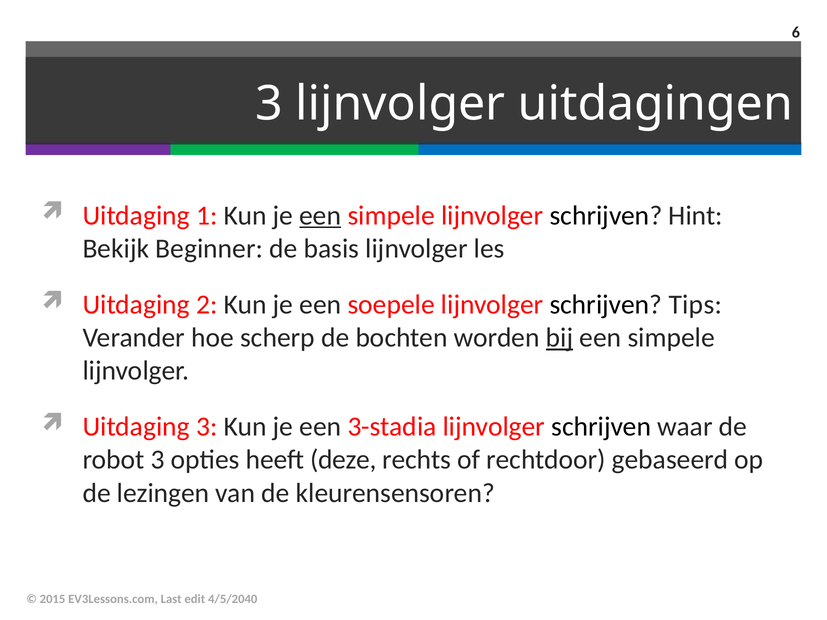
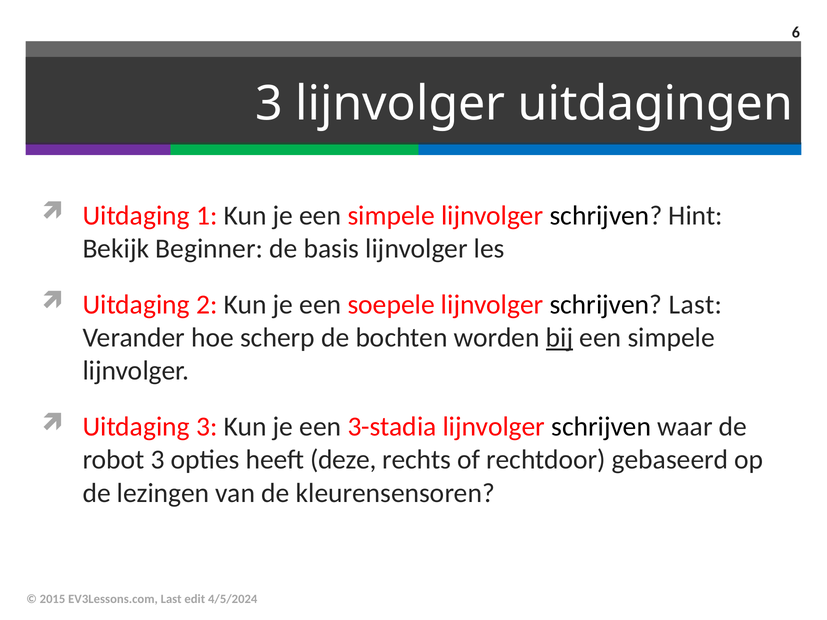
een underline: present -> none (320, 216)
schrijven Tips: Tips -> Last (695, 305)
4/5/2040: 4/5/2040 -> 4/5/2024 (233, 599)
